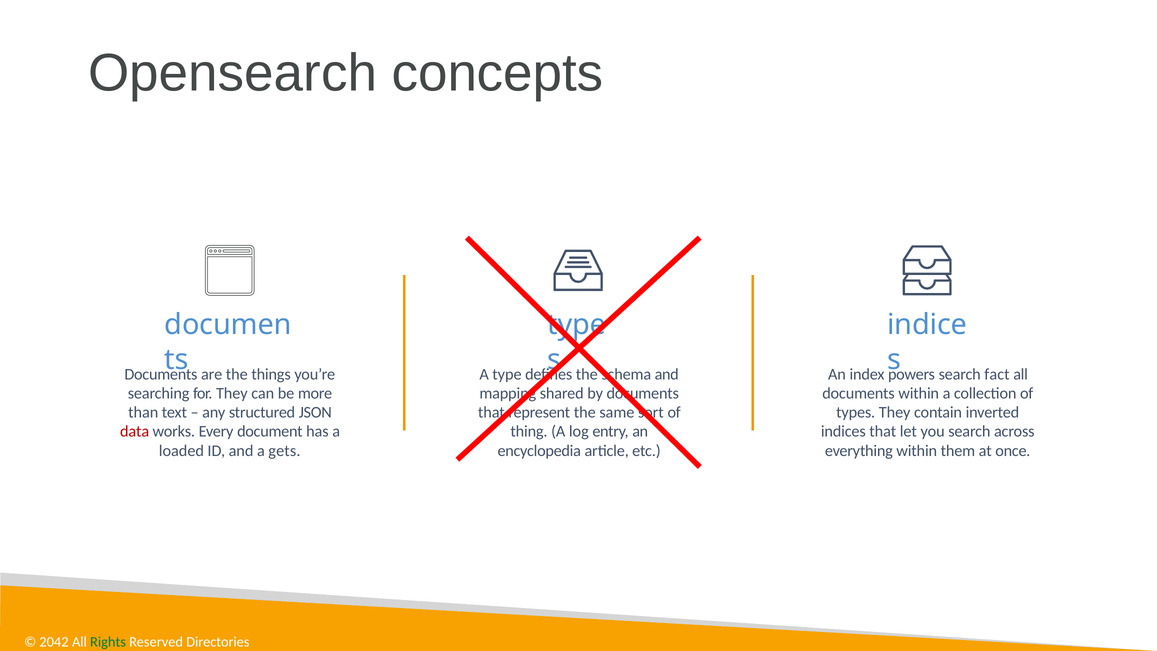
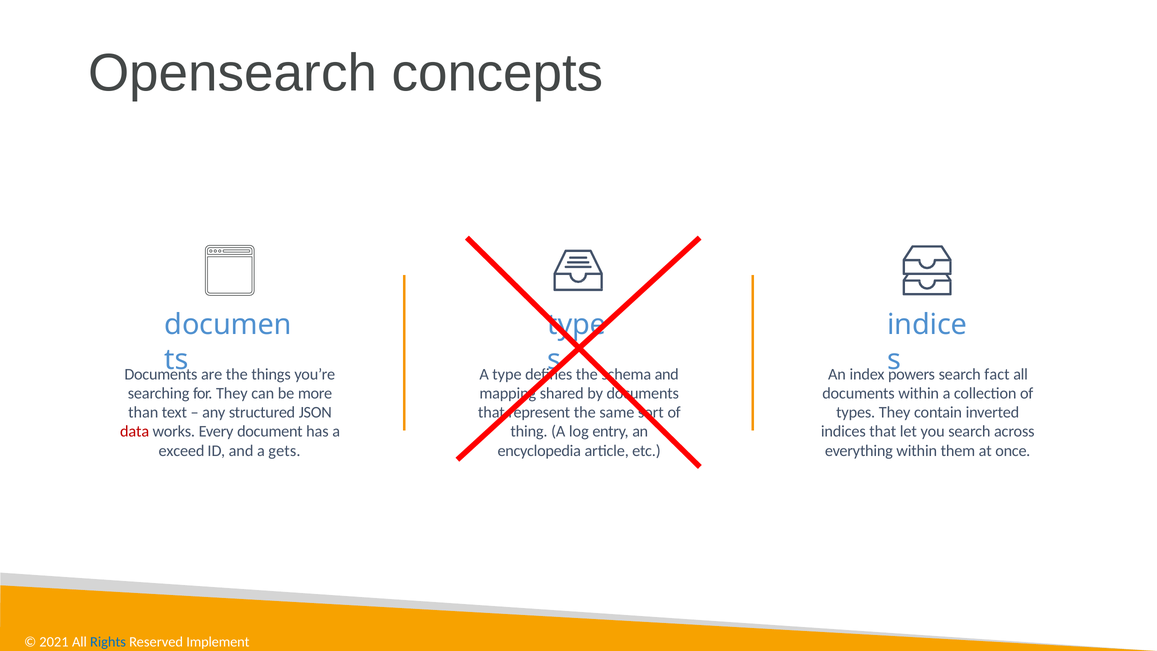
loaded: loaded -> exceed (181, 451)
2042: 2042 -> 2021 (54, 642)
Rights colour: green -> blue (108, 642)
Directories: Directories -> Implement (218, 642)
